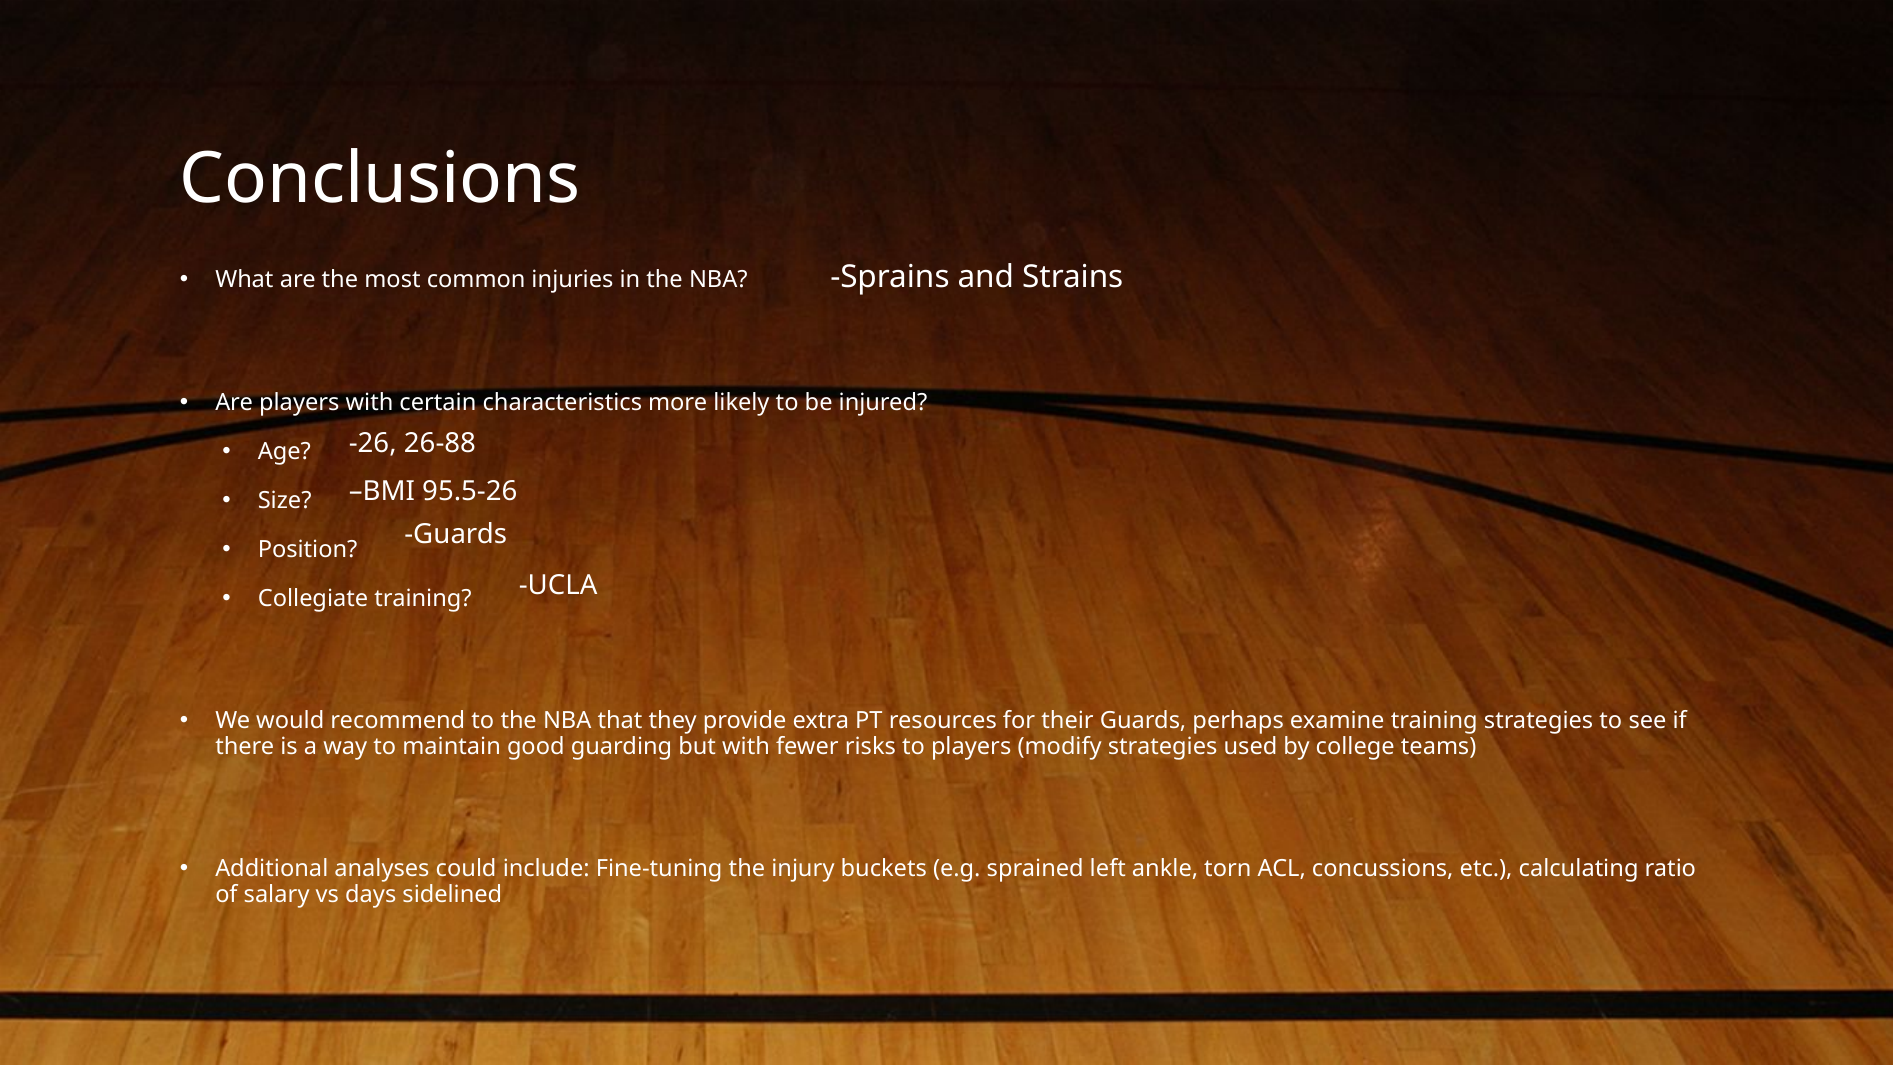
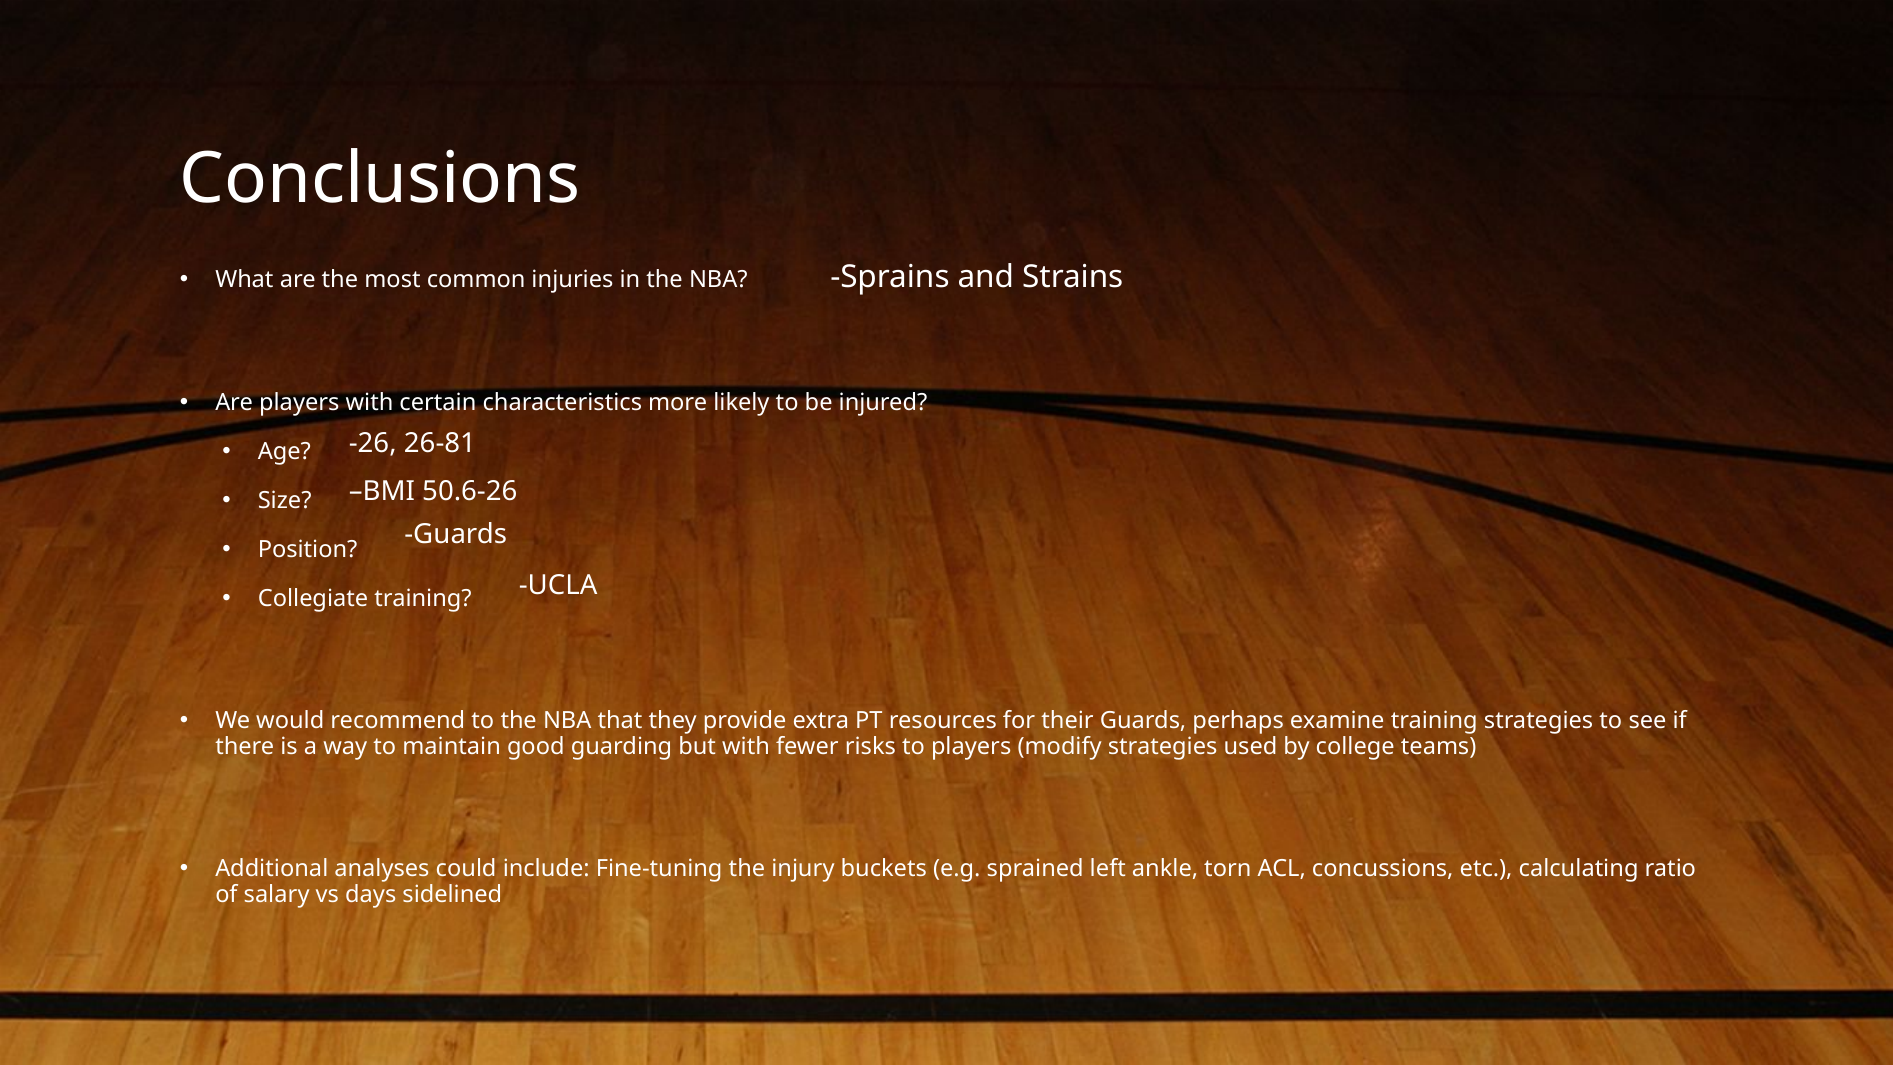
26-88: 26-88 -> 26-81 (440, 443)
95.5-26: 95.5-26 -> 50.6-26 (470, 491)
